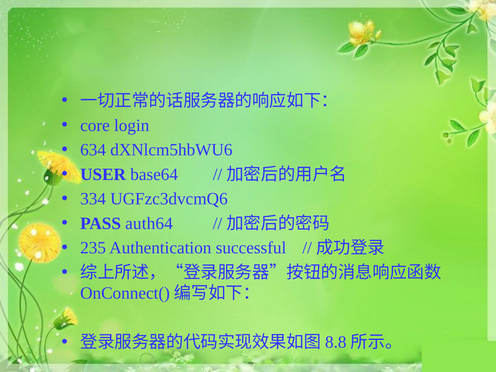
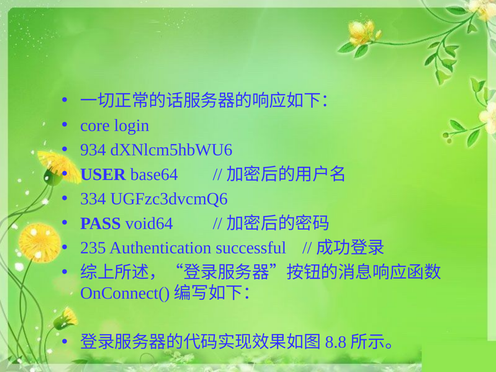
634: 634 -> 934 (93, 150)
auth64: auth64 -> void64 (149, 223)
